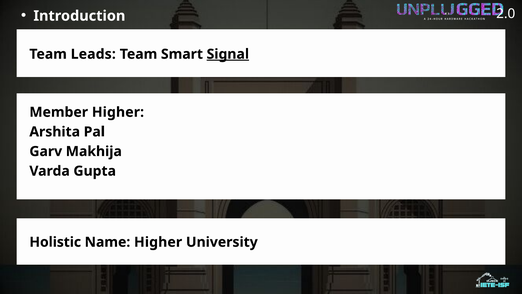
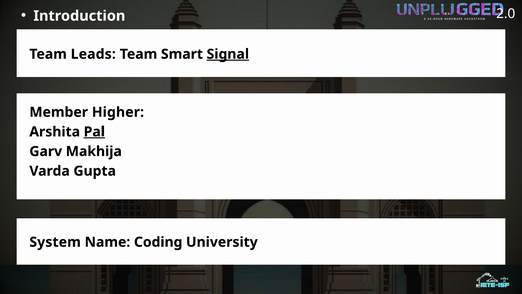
Pal underline: none -> present (94, 132)
Holistic: Holistic -> System (55, 242)
Name Higher: Higher -> Coding (158, 242)
